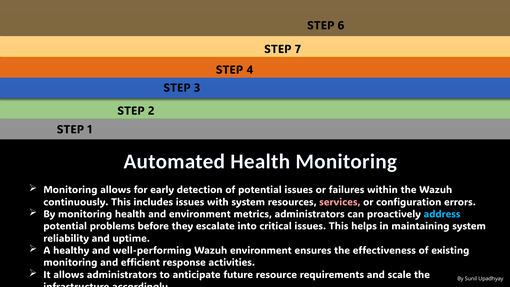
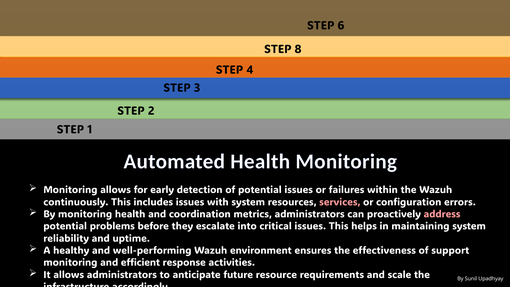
7: 7 -> 8 (298, 49)
and environment: environment -> coordination (200, 214)
address colour: light blue -> pink (442, 214)
existing: existing -> support (450, 250)
